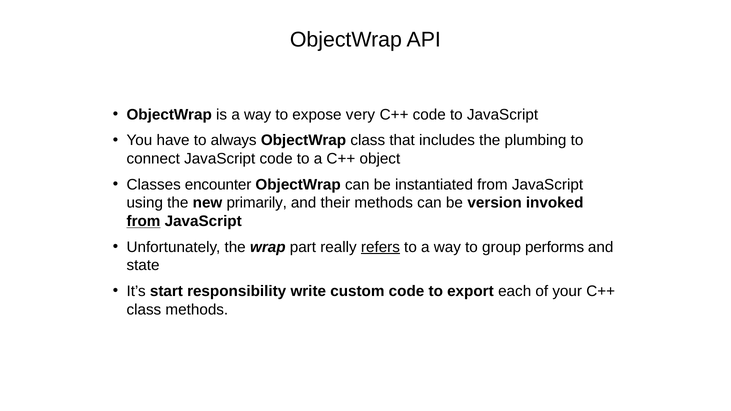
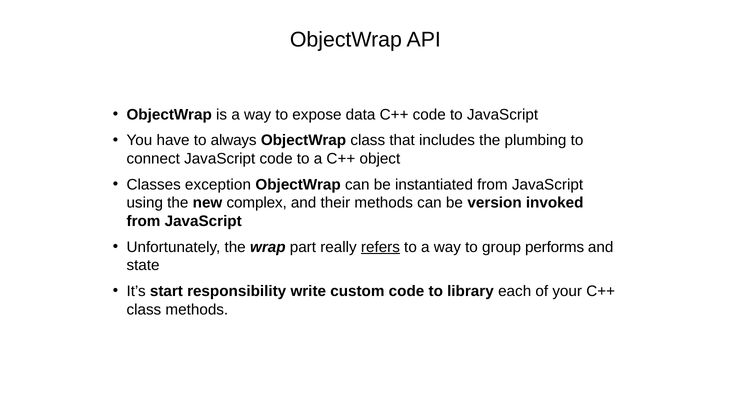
very: very -> data (361, 115)
encounter: encounter -> exception (218, 185)
primarily: primarily -> complex (257, 203)
from underline: present -> none (143, 221)
export: export -> library (470, 291)
